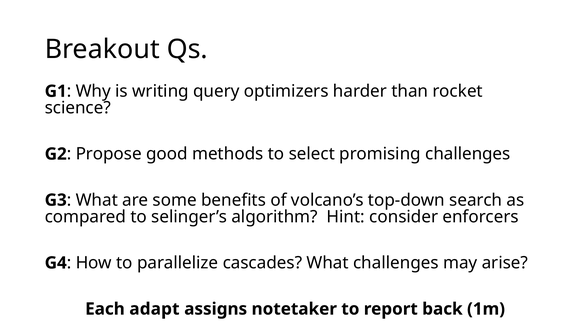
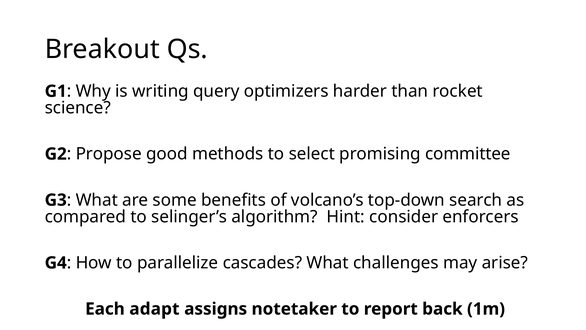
promising challenges: challenges -> committee (468, 154)
